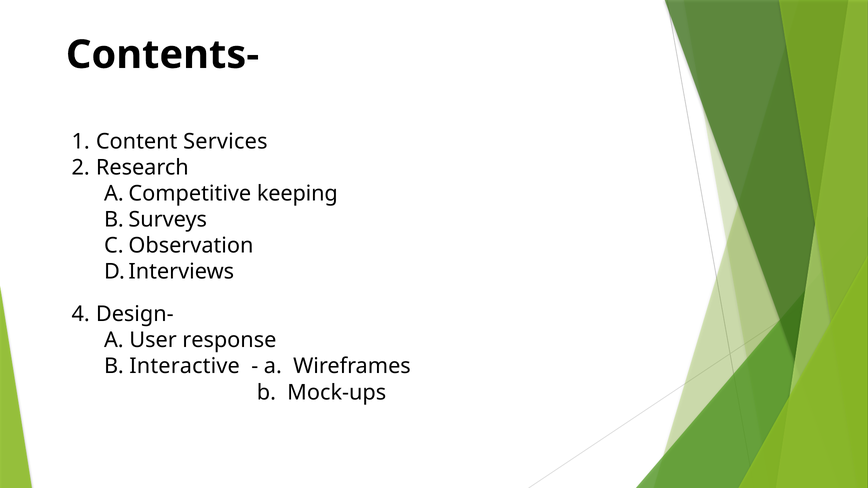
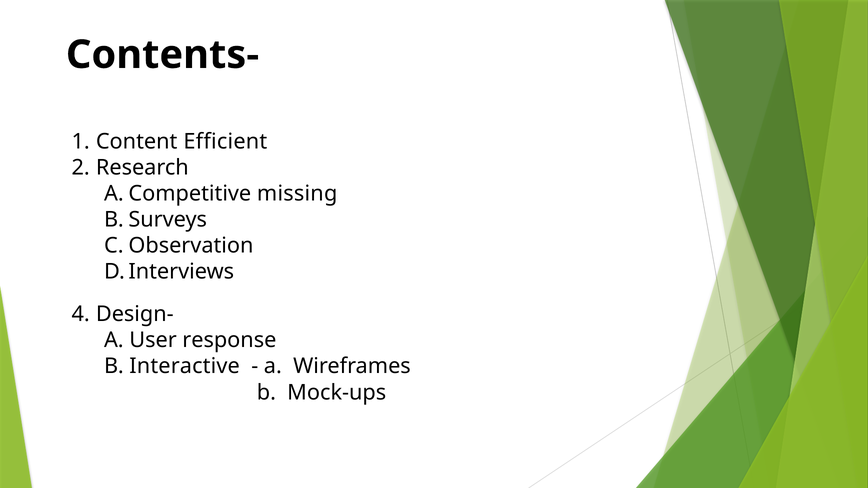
Services: Services -> Efficient (225, 142)
keeping: keeping -> missing (297, 194)
